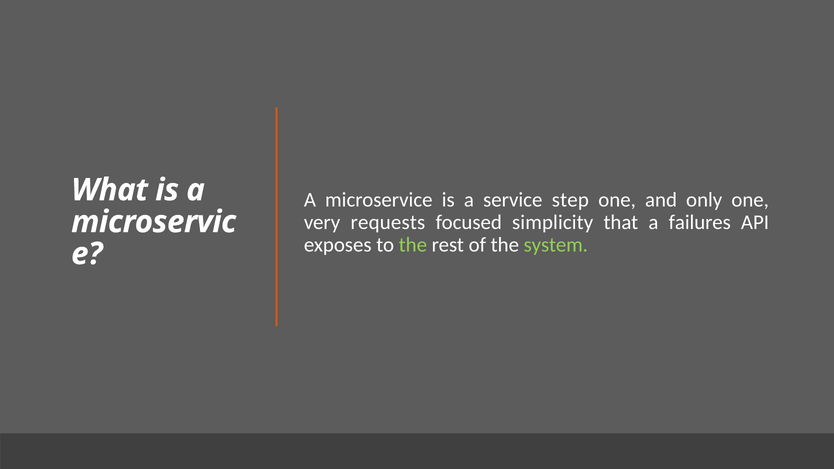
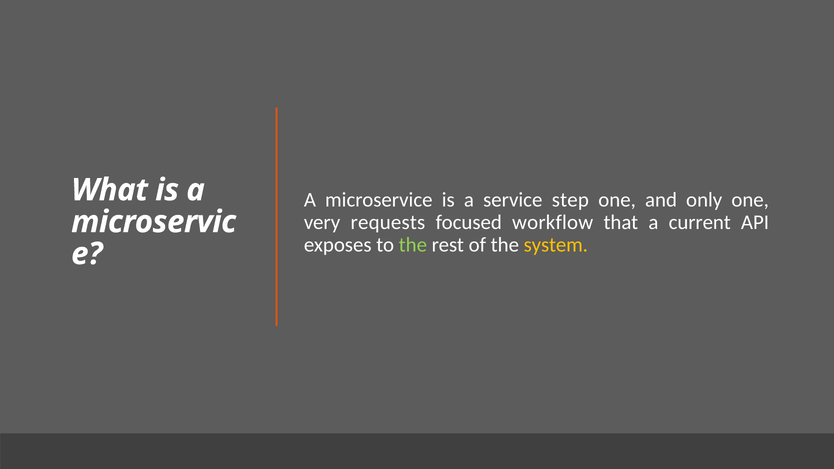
simplicity: simplicity -> workflow (553, 223)
failures: failures -> current (700, 223)
system colour: light green -> yellow (556, 245)
